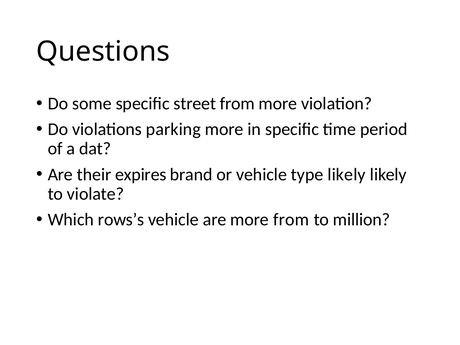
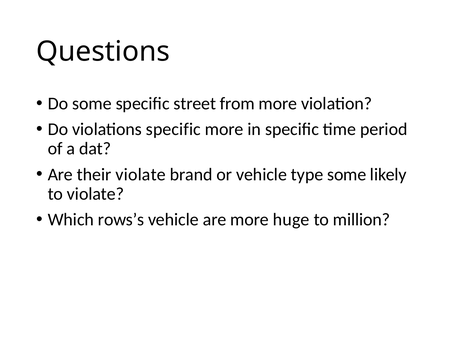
violations parking: parking -> specific (173, 129)
their expires: expires -> violate (141, 174)
type likely: likely -> some (347, 174)
more from: from -> huge (291, 219)
